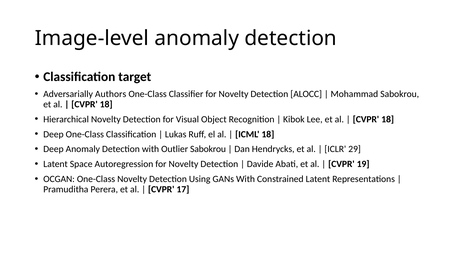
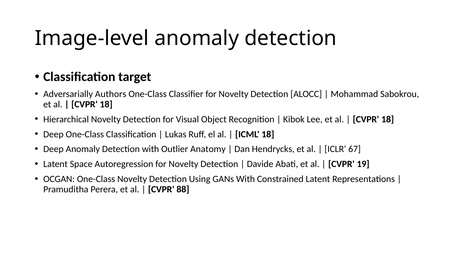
Outlier Sabokrou: Sabokrou -> Anatomy (208, 149)
29: 29 -> 67 (355, 149)
17: 17 -> 88 (183, 190)
